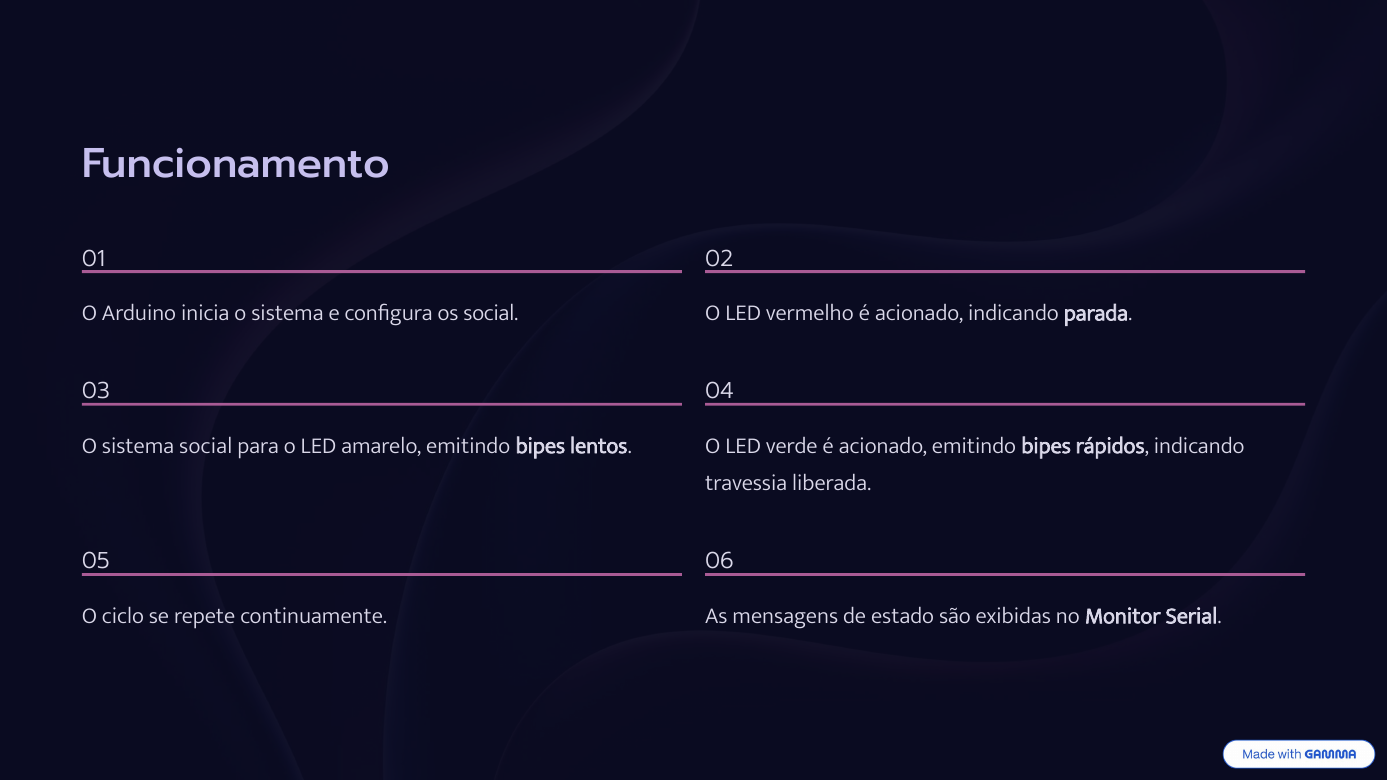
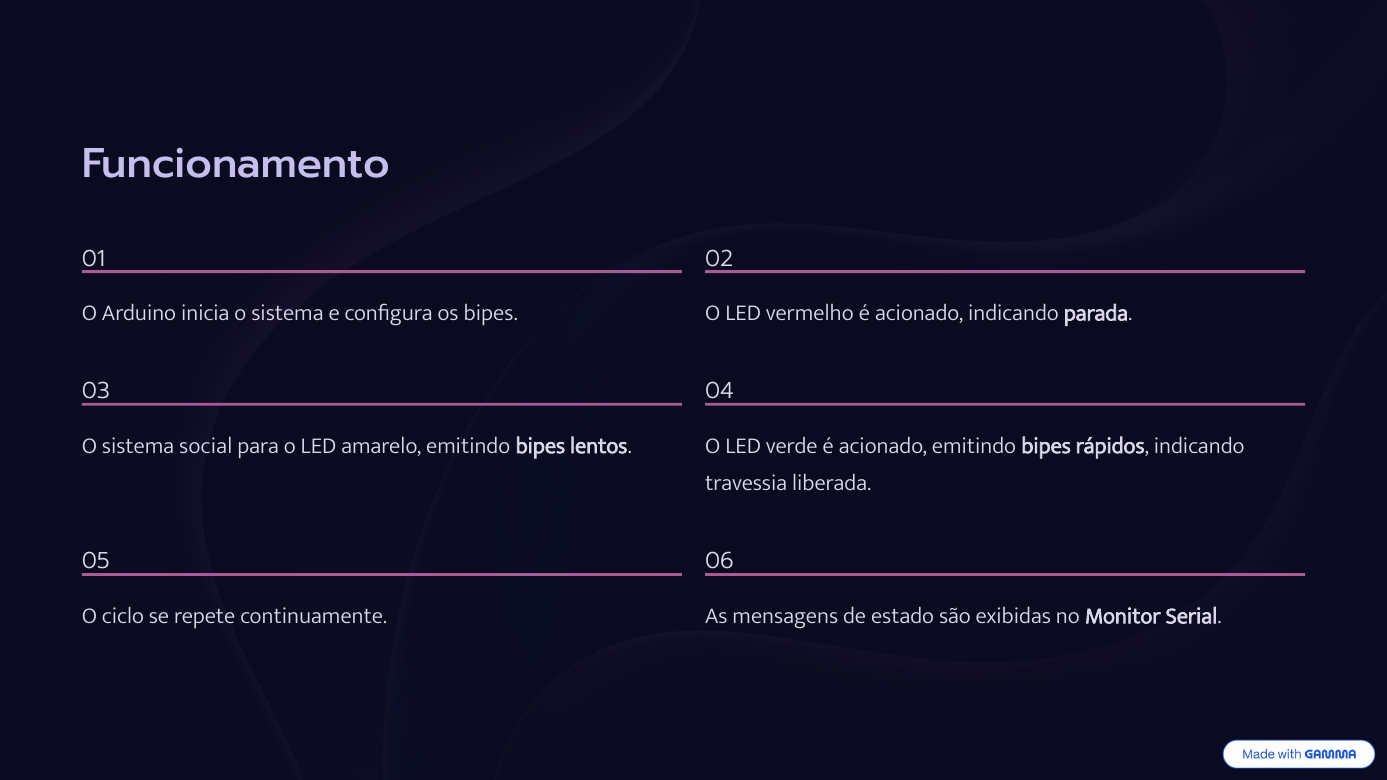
os social: social -> bipes (491, 313)
